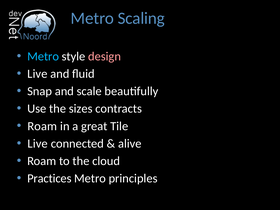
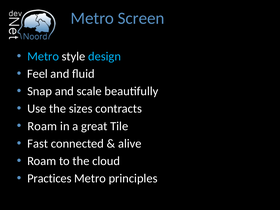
Scaling: Scaling -> Screen (141, 18)
design colour: pink -> light blue (105, 56)
Live: Live -> Feel (37, 74)
Live: Live -> Fast (38, 144)
